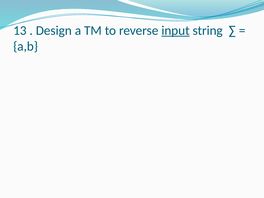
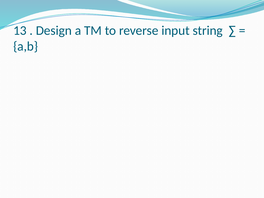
input underline: present -> none (176, 30)
